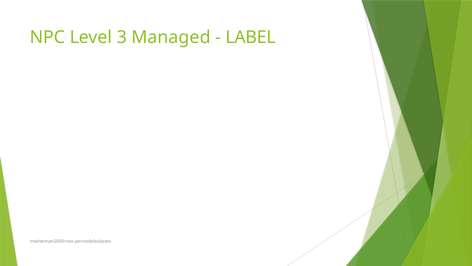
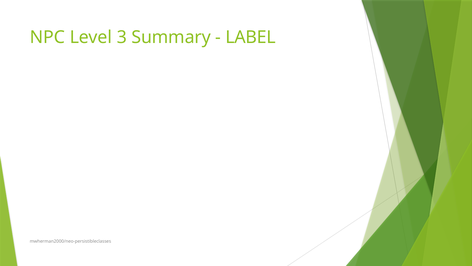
Managed: Managed -> Summary (171, 37)
